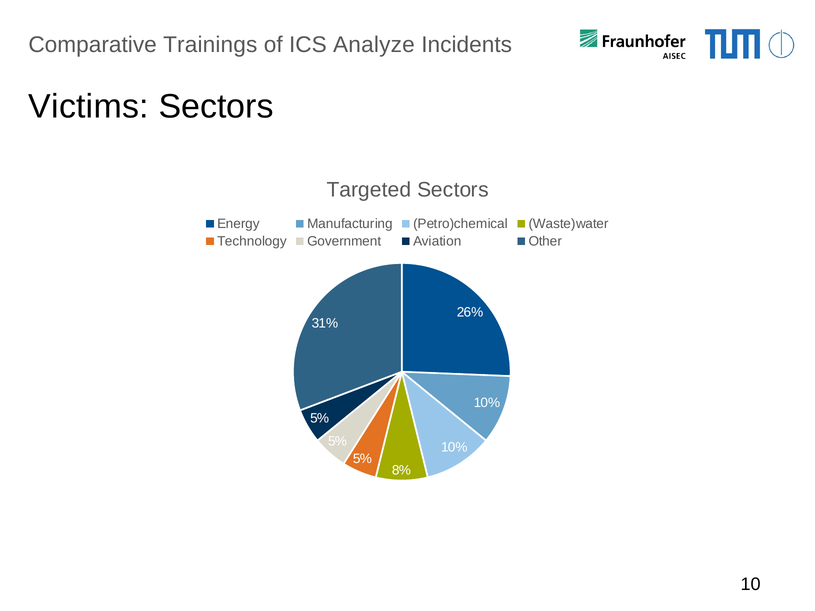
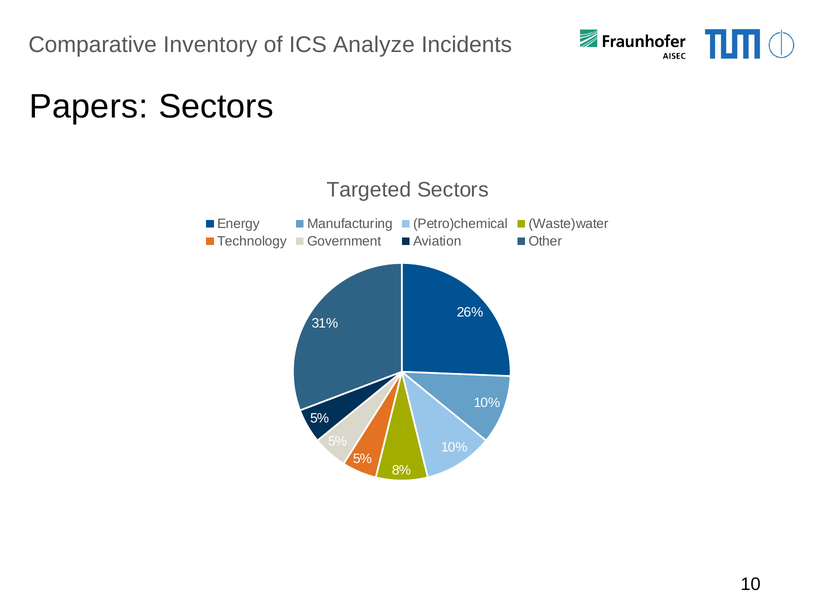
Trainings: Trainings -> Inventory (210, 45)
Victims: Victims -> Papers (89, 107)
